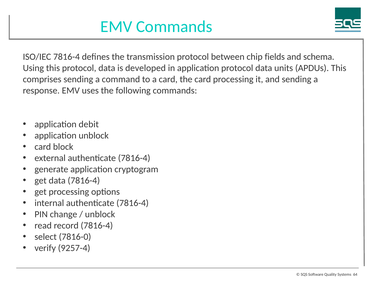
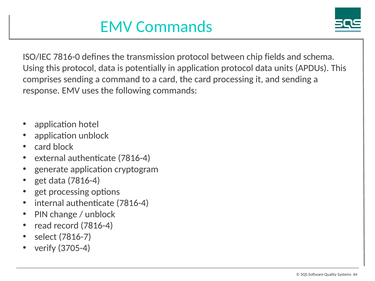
ISO/IEC 7816-4: 7816-4 -> 7816-0 (67, 57)
developed: developed -> potentially (146, 68)
debit: debit -> hotel (89, 124)
7816-0: 7816-0 -> 7816-7 (75, 237)
9257-4: 9257-4 -> 3705-4 (74, 248)
